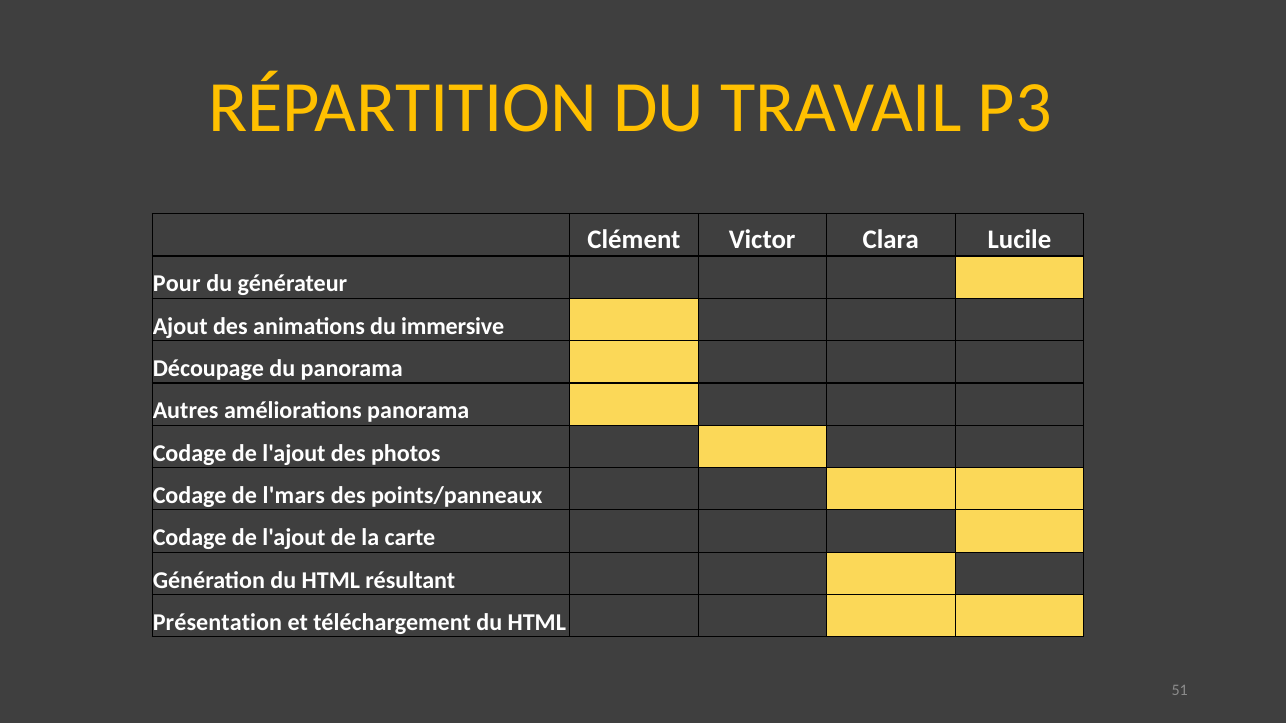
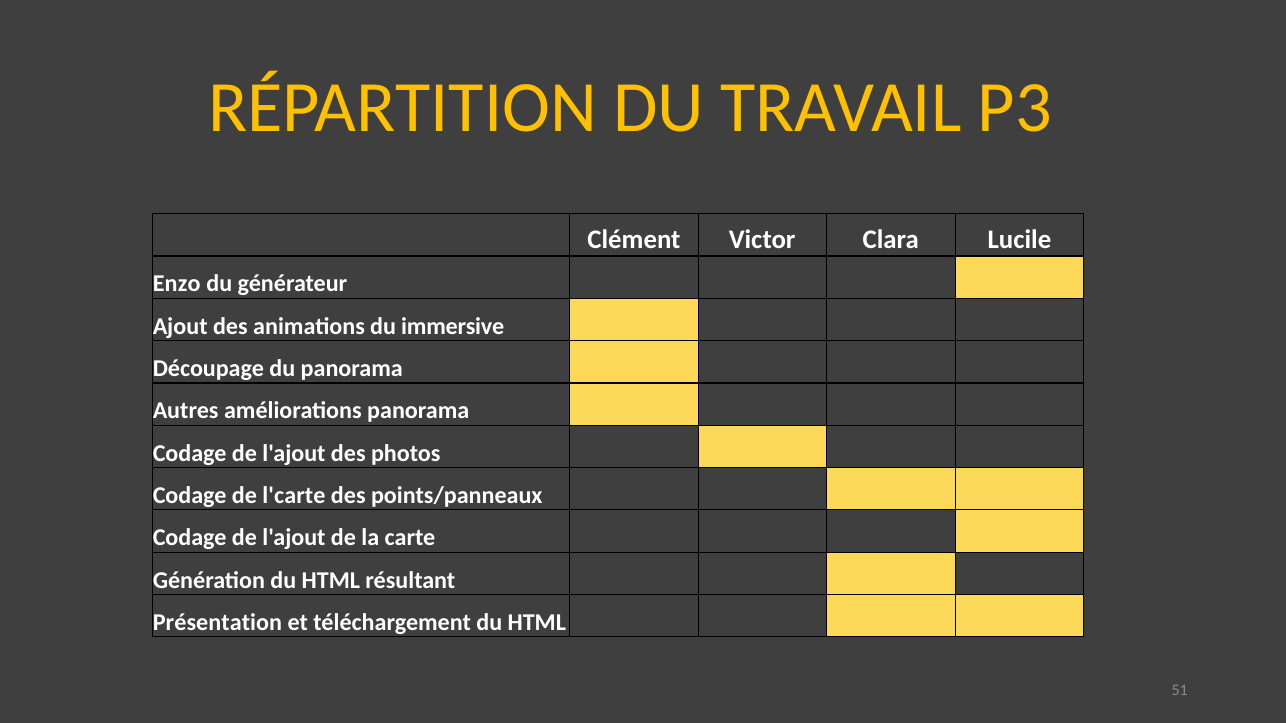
Pour: Pour -> Enzo (177, 284)
l'mars: l'mars -> l'carte (294, 496)
